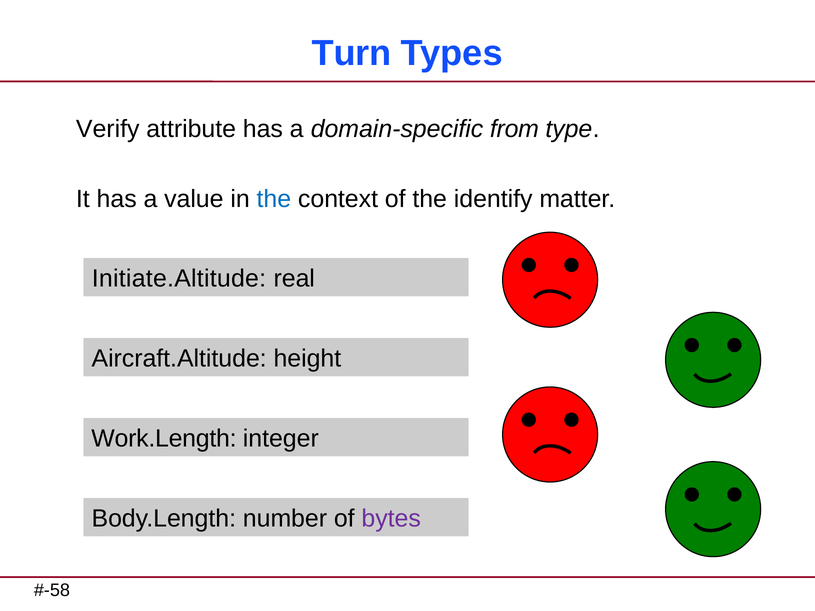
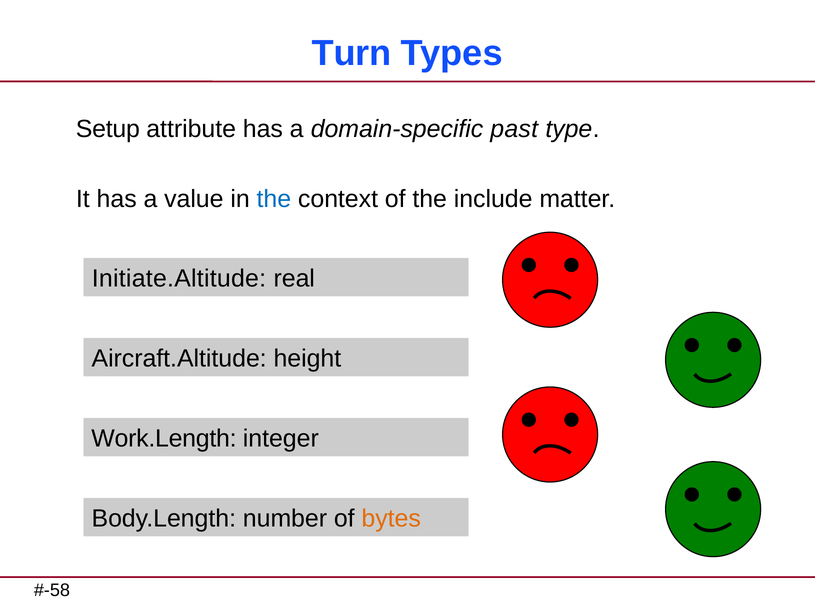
Verify: Verify -> Setup (108, 129)
from: from -> past (514, 129)
identify: identify -> include (493, 199)
bytes colour: purple -> orange (391, 519)
